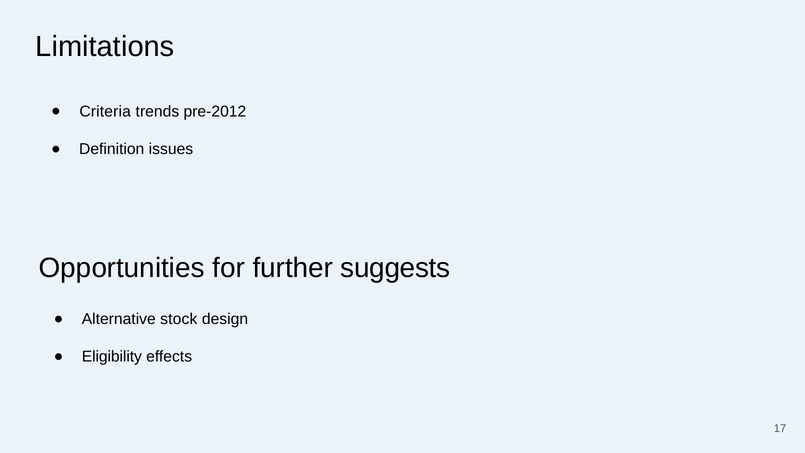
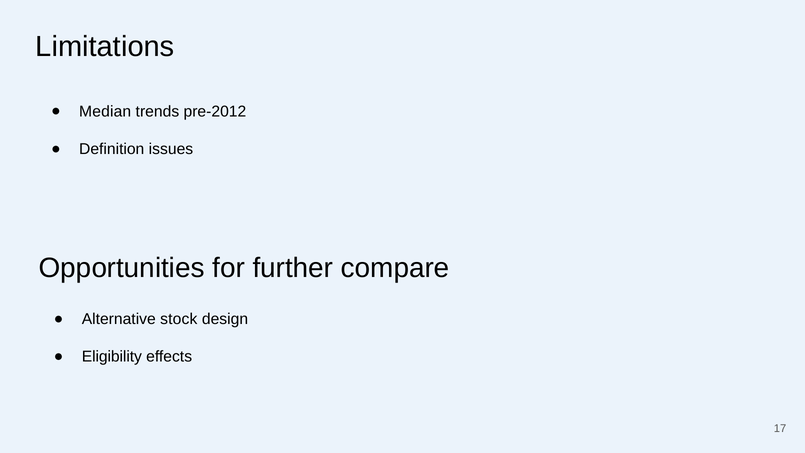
Criteria: Criteria -> Median (105, 112)
suggests: suggests -> compare (395, 268)
